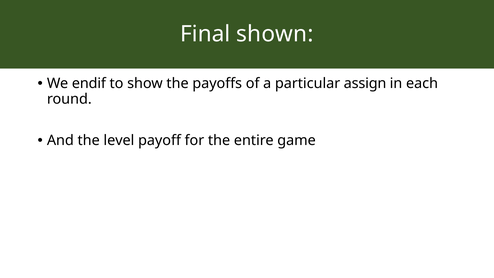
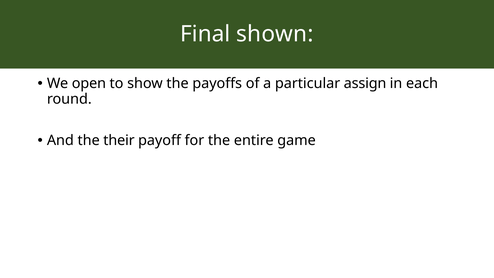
endif: endif -> open (89, 84)
level: level -> their (119, 141)
